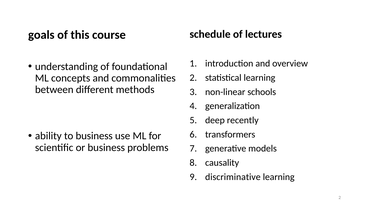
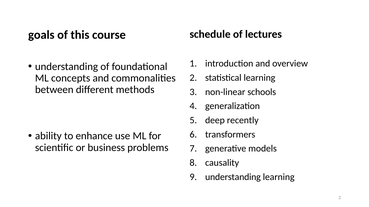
to business: business -> enhance (94, 136)
discriminative: discriminative -> understanding (233, 177)
